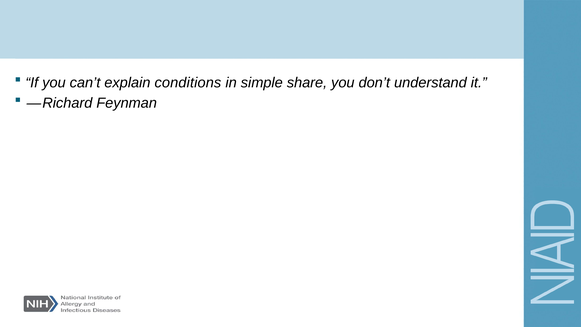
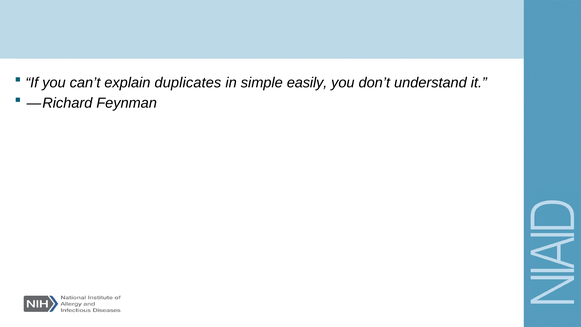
conditions: conditions -> duplicates (188, 83)
share: share -> easily (307, 83)
